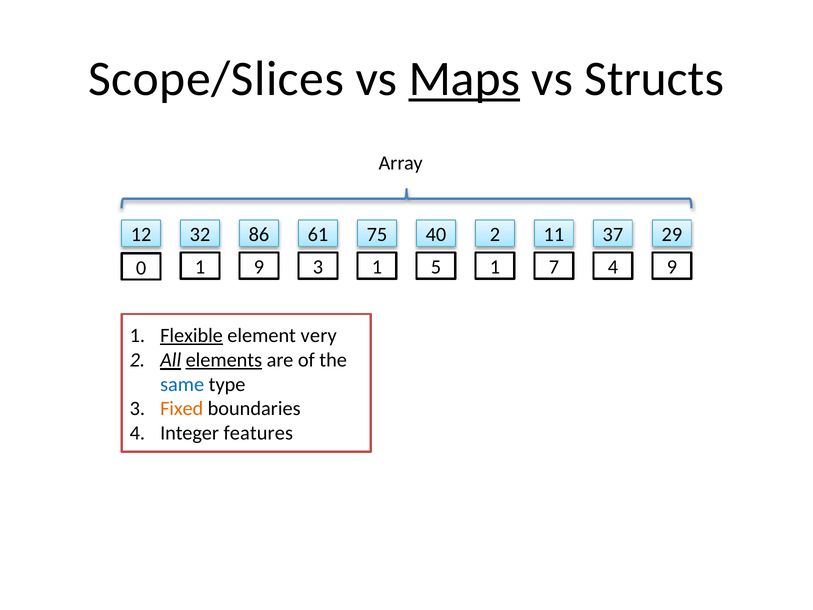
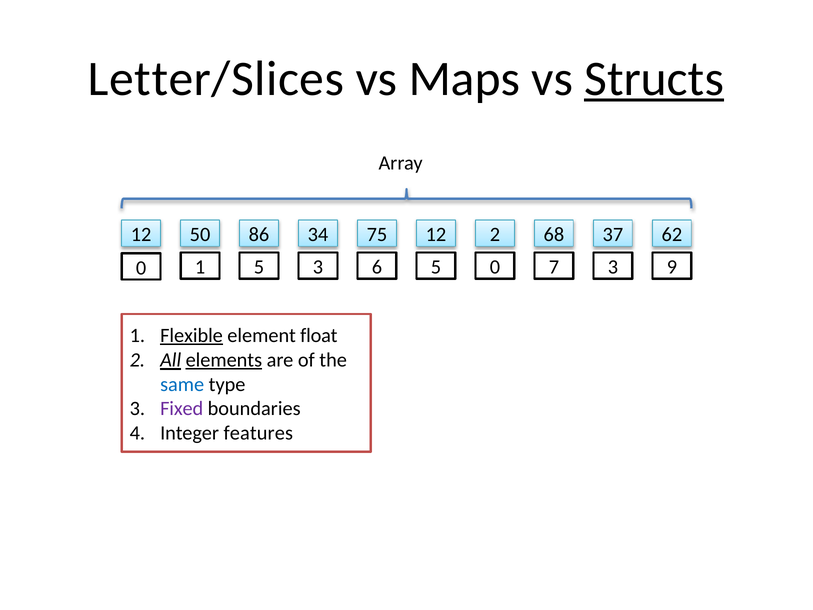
Scope/Slices: Scope/Slices -> Letter/Slices (216, 79)
Maps underline: present -> none (464, 79)
Structs underline: none -> present (654, 79)
32: 32 -> 50 (200, 235)
61: 61 -> 34 (318, 235)
75 40: 40 -> 12 (436, 235)
11: 11 -> 68 (554, 235)
29: 29 -> 62 (672, 235)
1 9: 9 -> 5 (259, 267)
3 1: 1 -> 6 (377, 267)
5 1: 1 -> 0 (495, 267)
7 4: 4 -> 3 (613, 267)
very: very -> float (319, 335)
Fixed colour: orange -> purple (182, 409)
